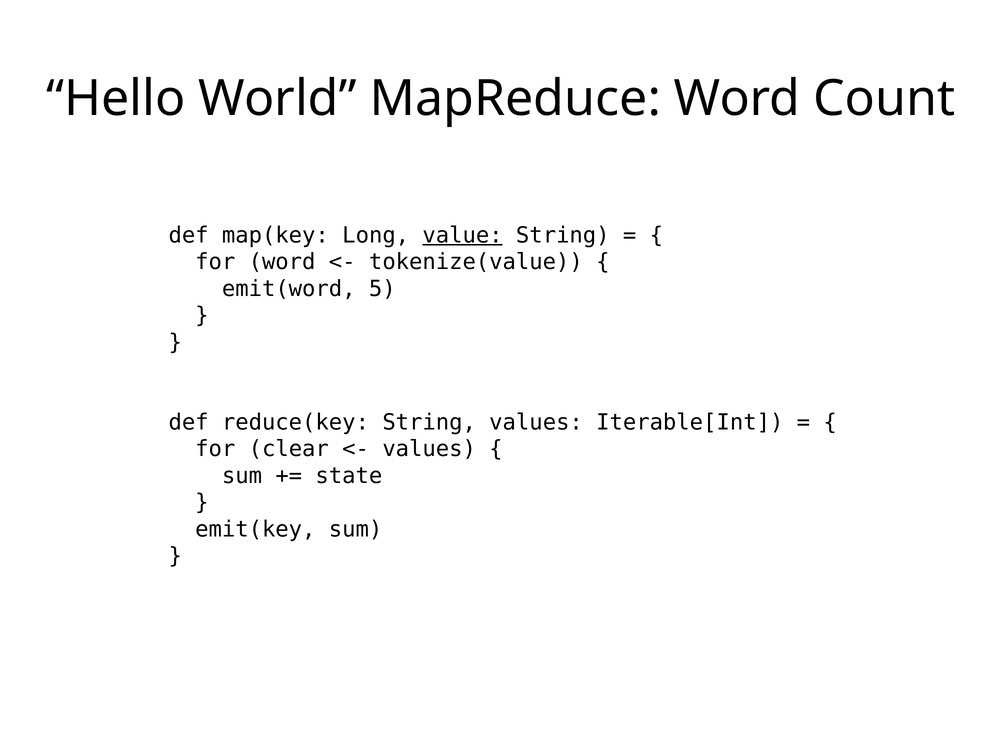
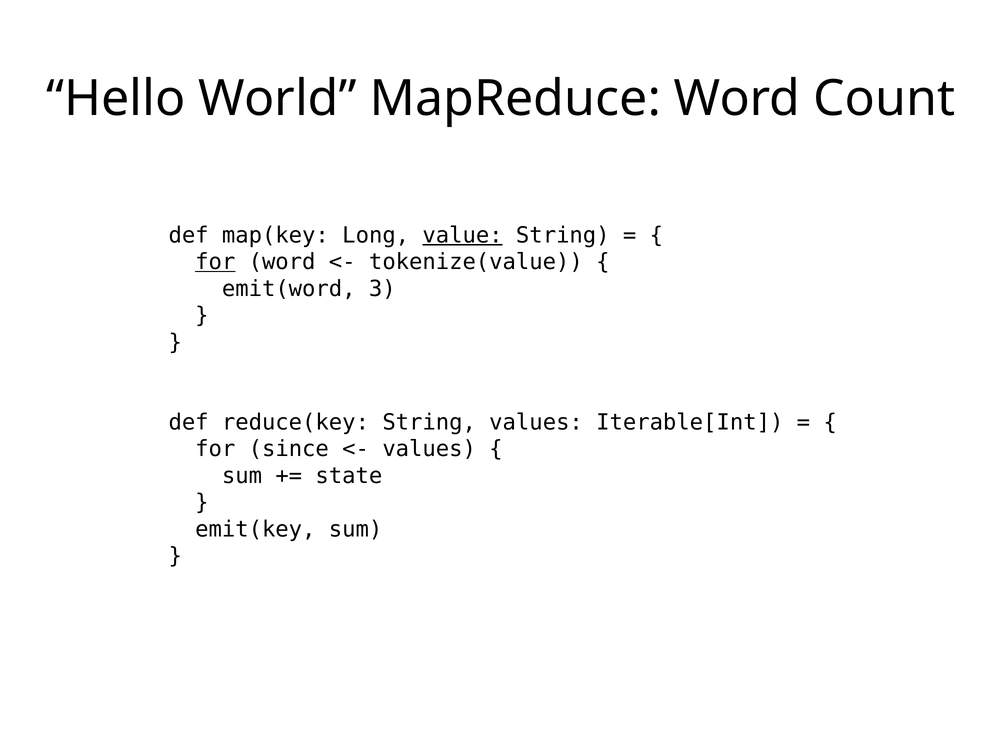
for underline: none -> present (215, 262)
5: 5 -> 3 (382, 289)
clear: clear -> since (289, 449)
